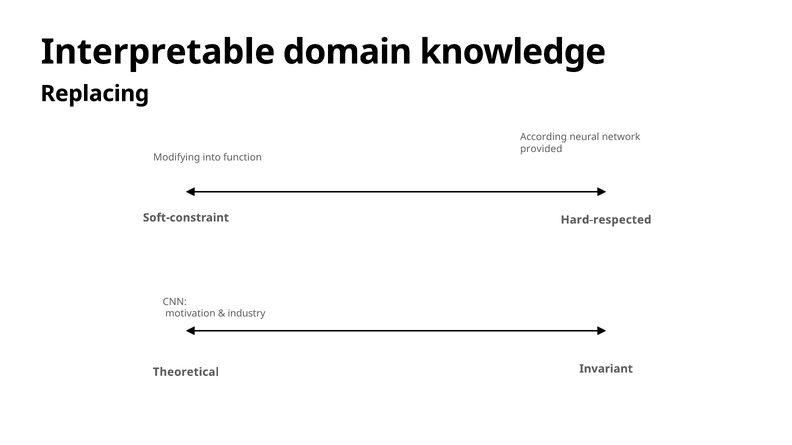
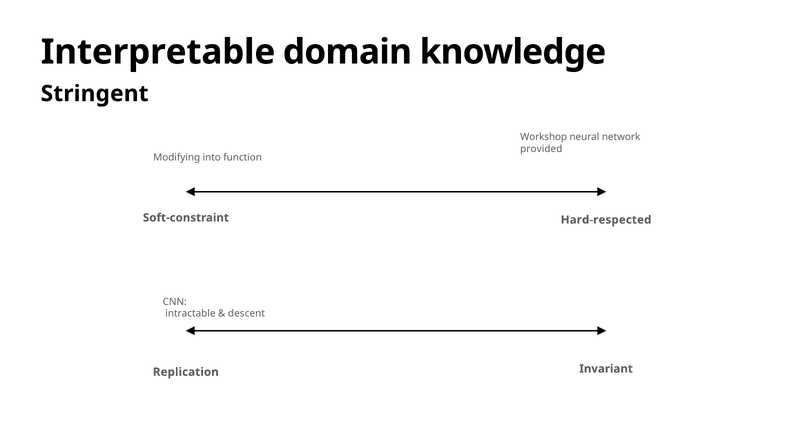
Replacing: Replacing -> Stringent (95, 94)
According: According -> Workshop (544, 137)
motivation: motivation -> intractable (190, 314)
industry: industry -> descent (246, 314)
Theoretical: Theoretical -> Replication (186, 372)
